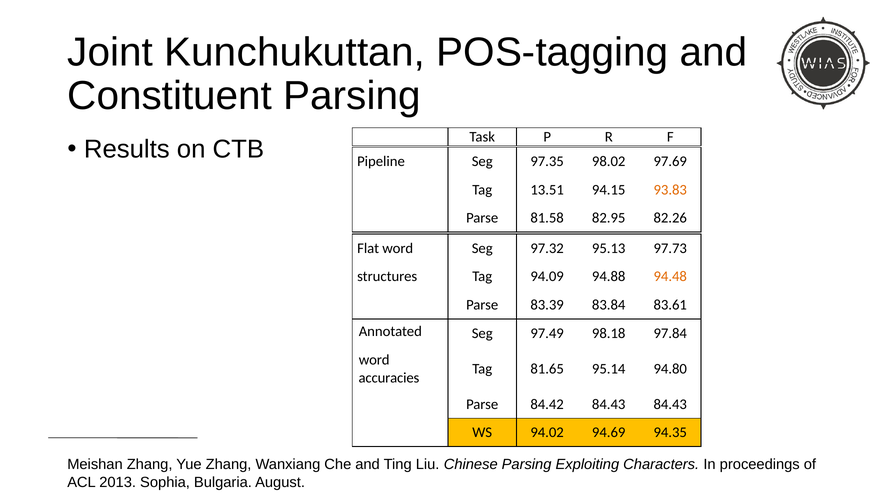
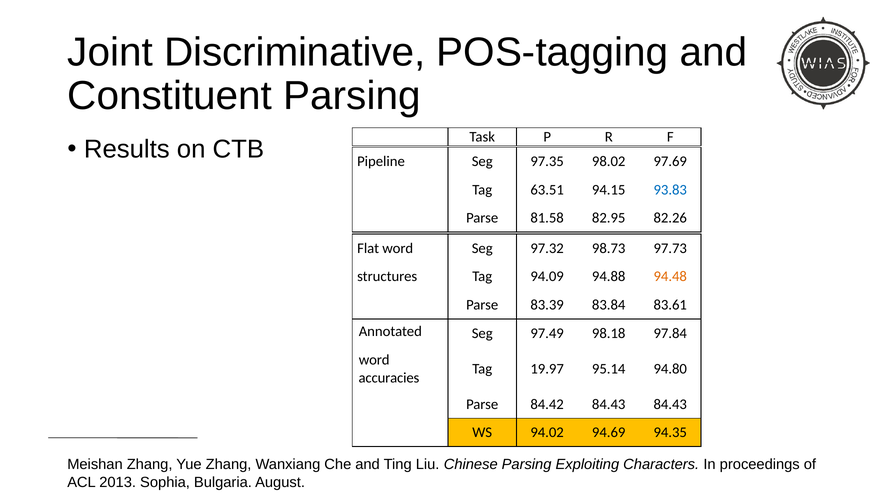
Kunchukuttan: Kunchukuttan -> Discriminative (295, 52)
13.51: 13.51 -> 63.51 (547, 190)
93.83 colour: orange -> blue (670, 190)
95.13: 95.13 -> 98.73 (609, 248)
81.65: 81.65 -> 19.97 (547, 369)
